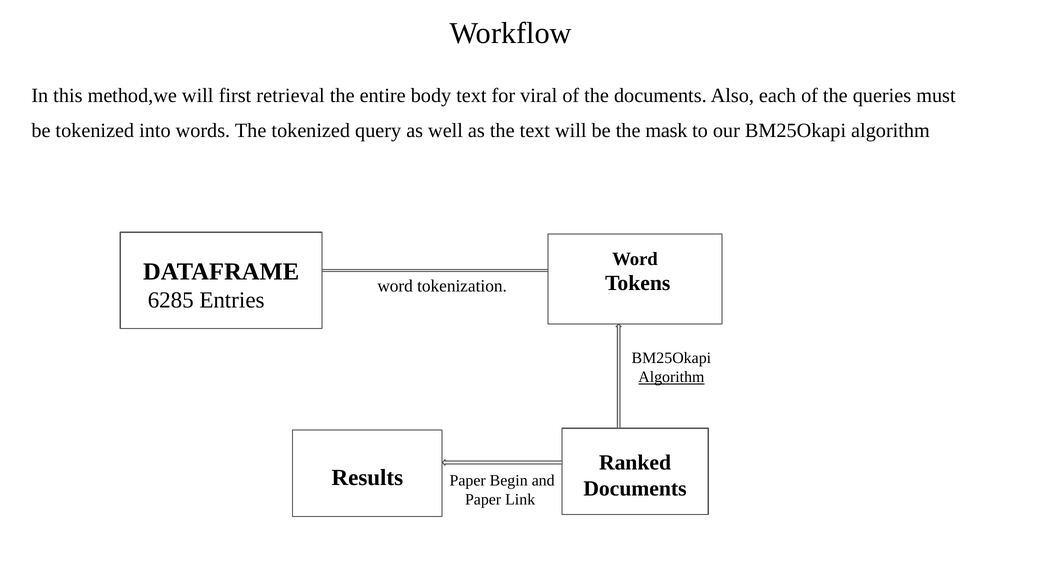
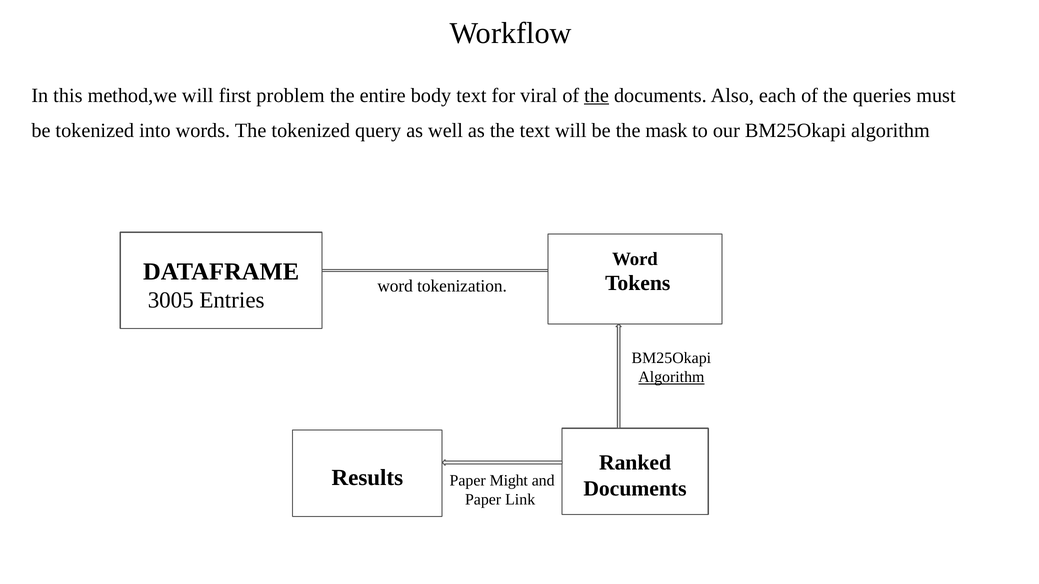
retrieval: retrieval -> problem (291, 95)
the underline: none -> present (597, 95)
6285: 6285 -> 3005 (171, 300)
Begin: Begin -> Might (509, 481)
